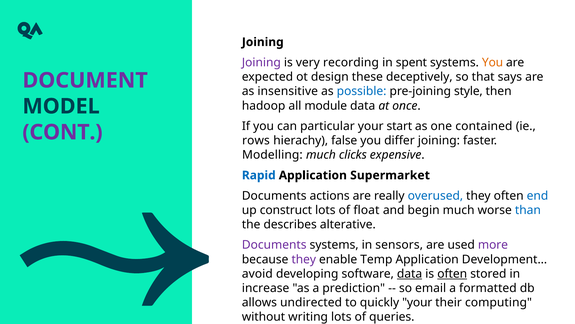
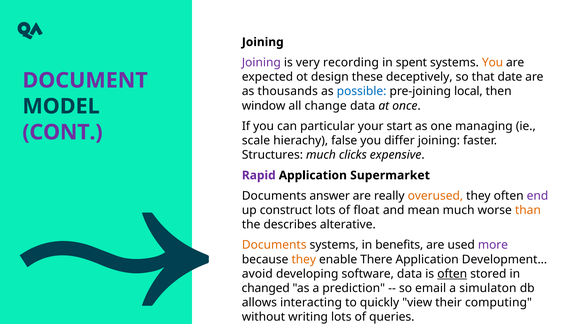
says: says -> date (510, 77)
insensitive: insensitive -> thousands (288, 91)
style: style -> local (468, 91)
hadoop: hadoop -> window (264, 106)
module: module -> change (326, 106)
contained: contained -> managing (484, 126)
rows: rows -> scale (256, 140)
Modelling: Modelling -> Structures (272, 155)
Rapid colour: blue -> purple (259, 175)
actions: actions -> answer (330, 195)
overused colour: blue -> orange (435, 195)
end colour: blue -> purple (538, 195)
begin: begin -> mean (424, 210)
than colour: blue -> orange (528, 210)
Documents colour: purple -> orange (274, 245)
sensors: sensors -> benefits (399, 245)
they colour: purple -> orange (304, 259)
Temp: Temp -> There (376, 259)
data underline: present -> none (410, 273)
increase: increase -> changed (266, 288)
formatted: formatted -> simulaton (488, 288)
undirected: undirected -> interacting (311, 302)
quickly your: your -> view (417, 302)
